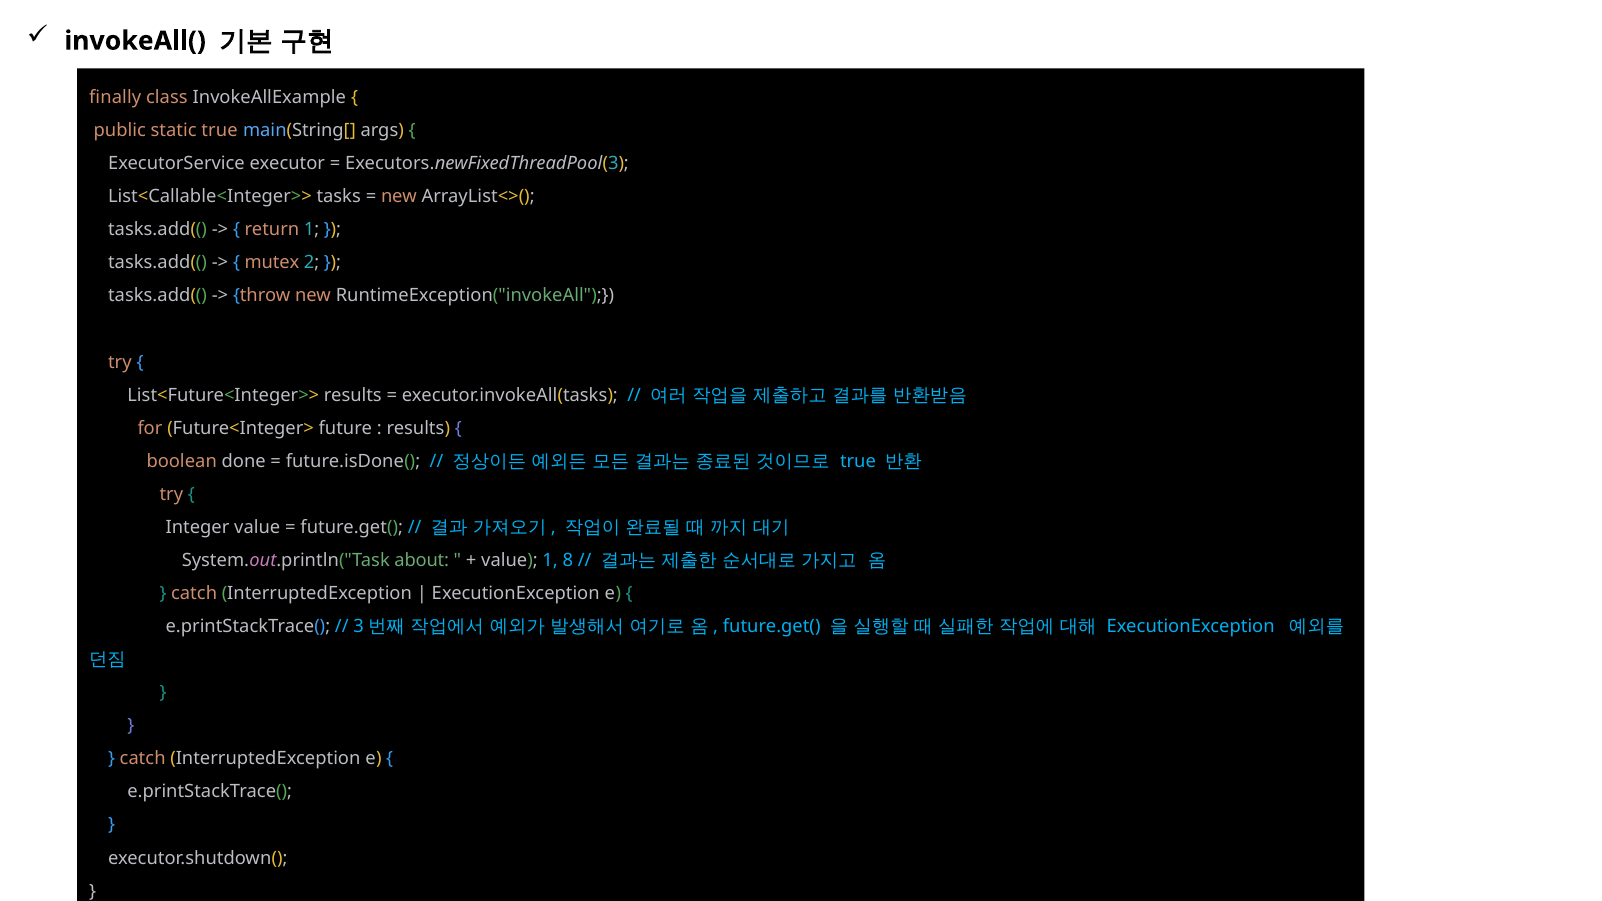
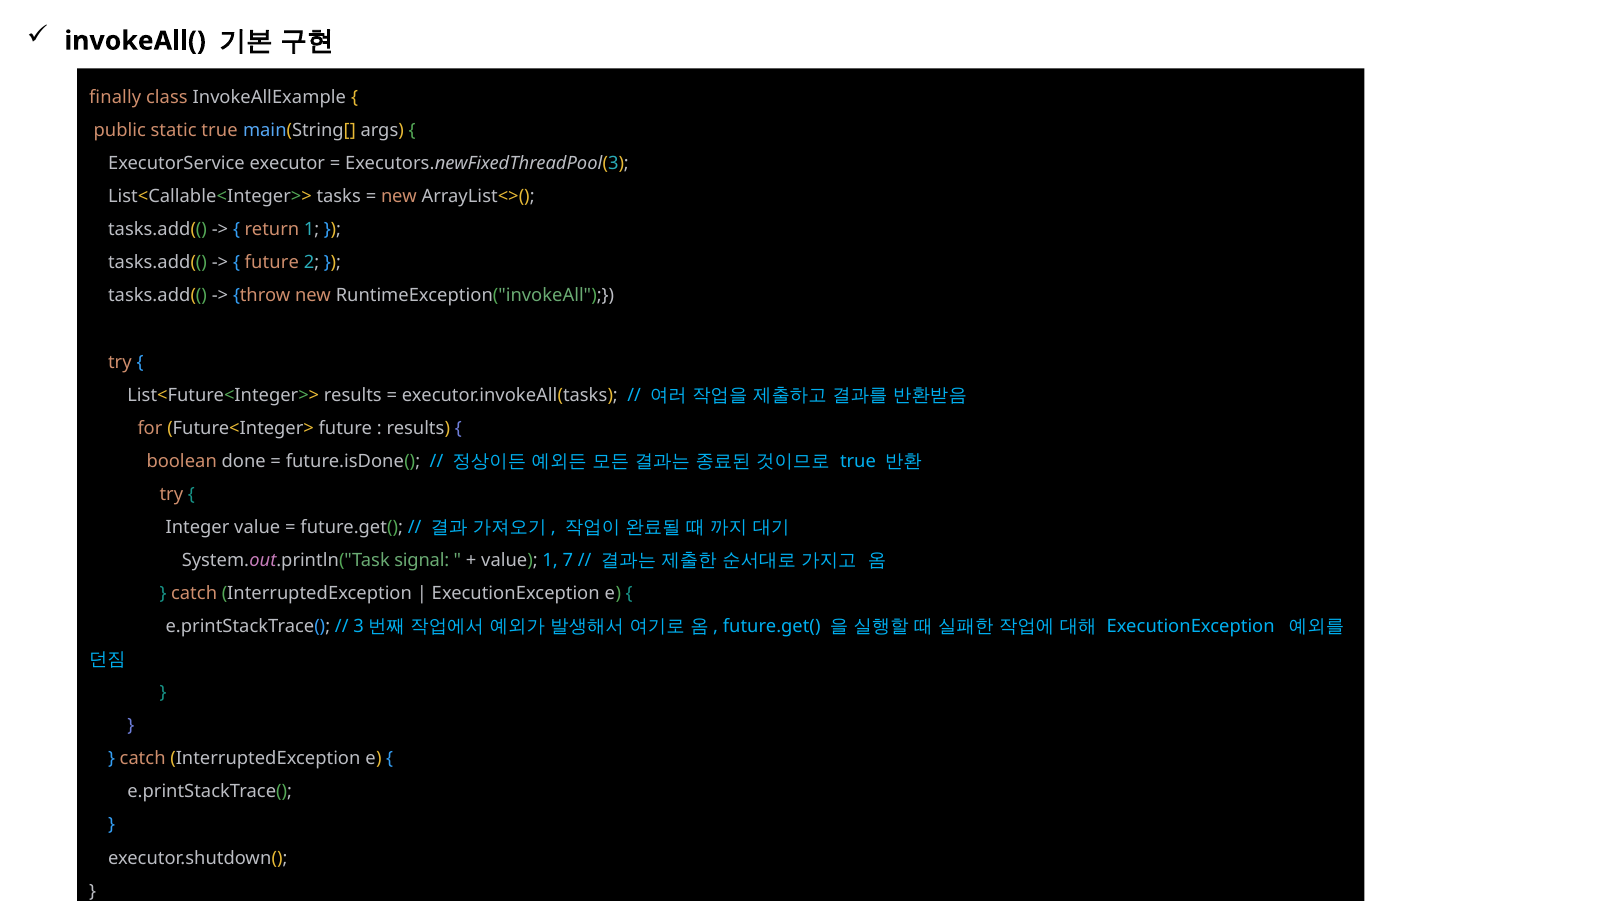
mutex: mutex -> future (272, 263)
about: about -> signal (422, 560)
8: 8 -> 7 (568, 560)
